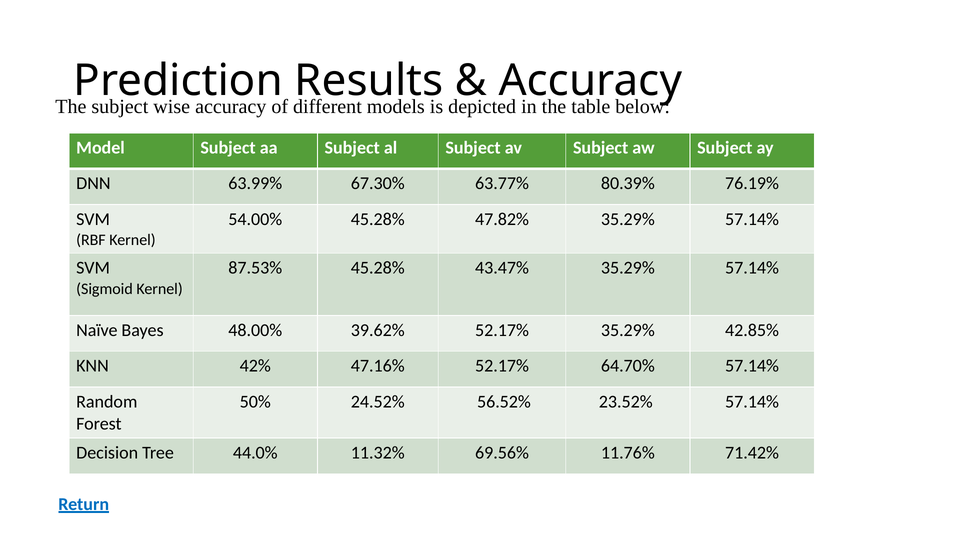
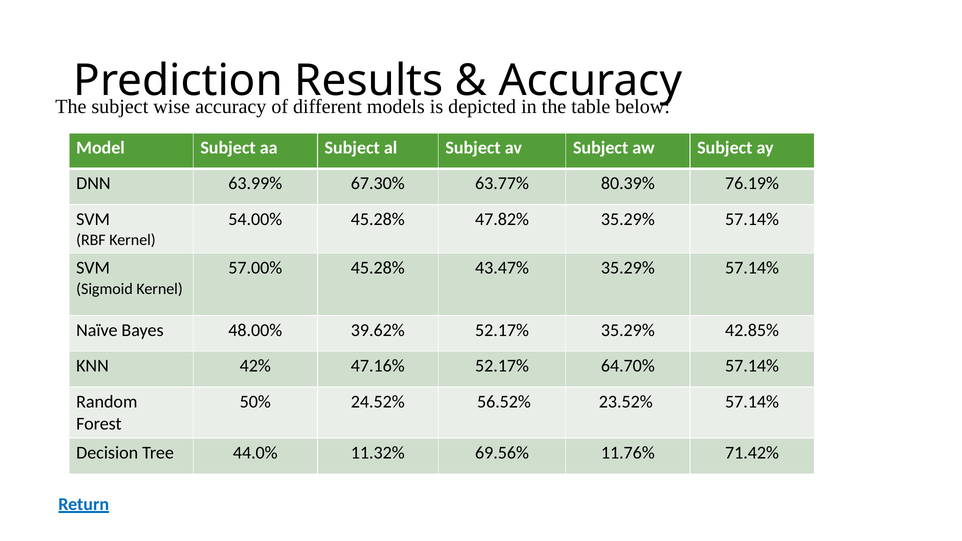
87.53%: 87.53% -> 57.00% (255, 268)
